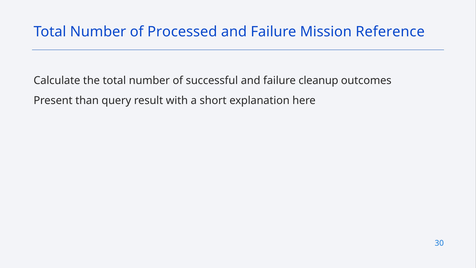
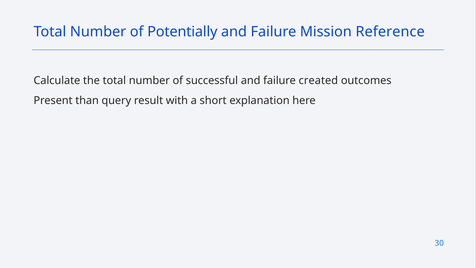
Processed: Processed -> Potentially (182, 32)
cleanup: cleanup -> created (318, 80)
